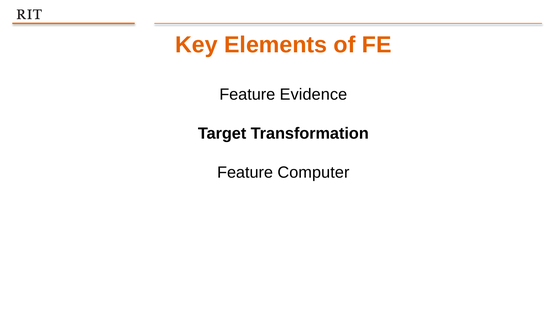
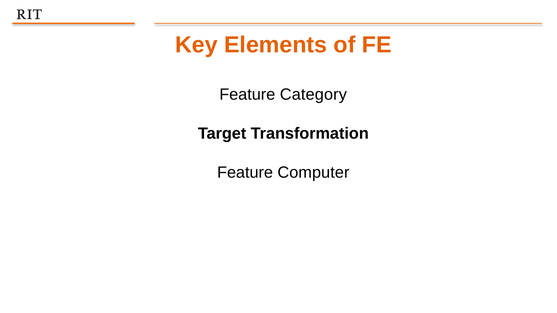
Evidence: Evidence -> Category (313, 95)
